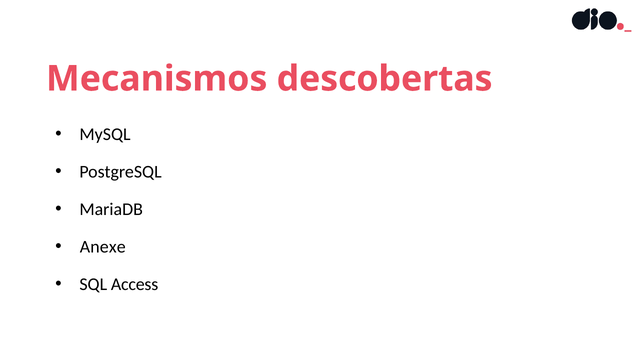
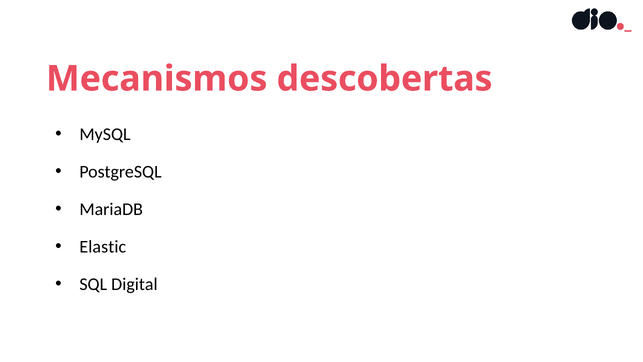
Anexe: Anexe -> Elastic (103, 247)
Access: Access -> Digital (134, 284)
